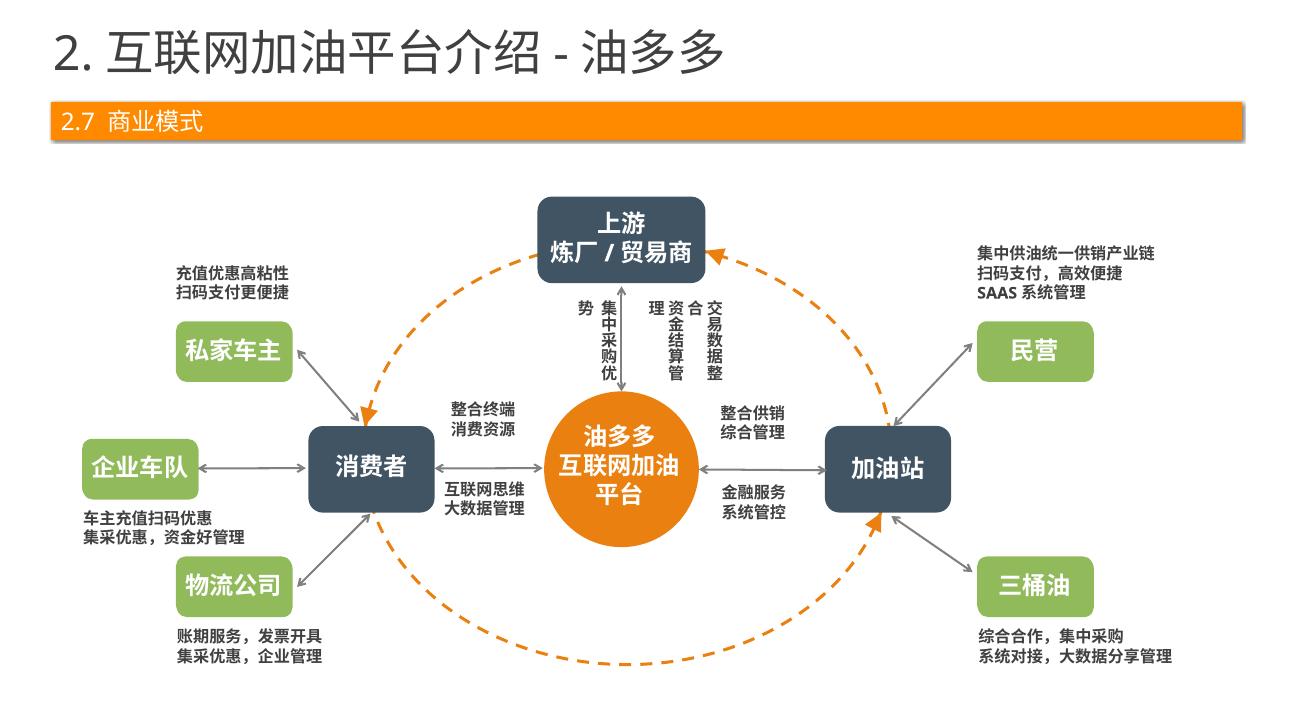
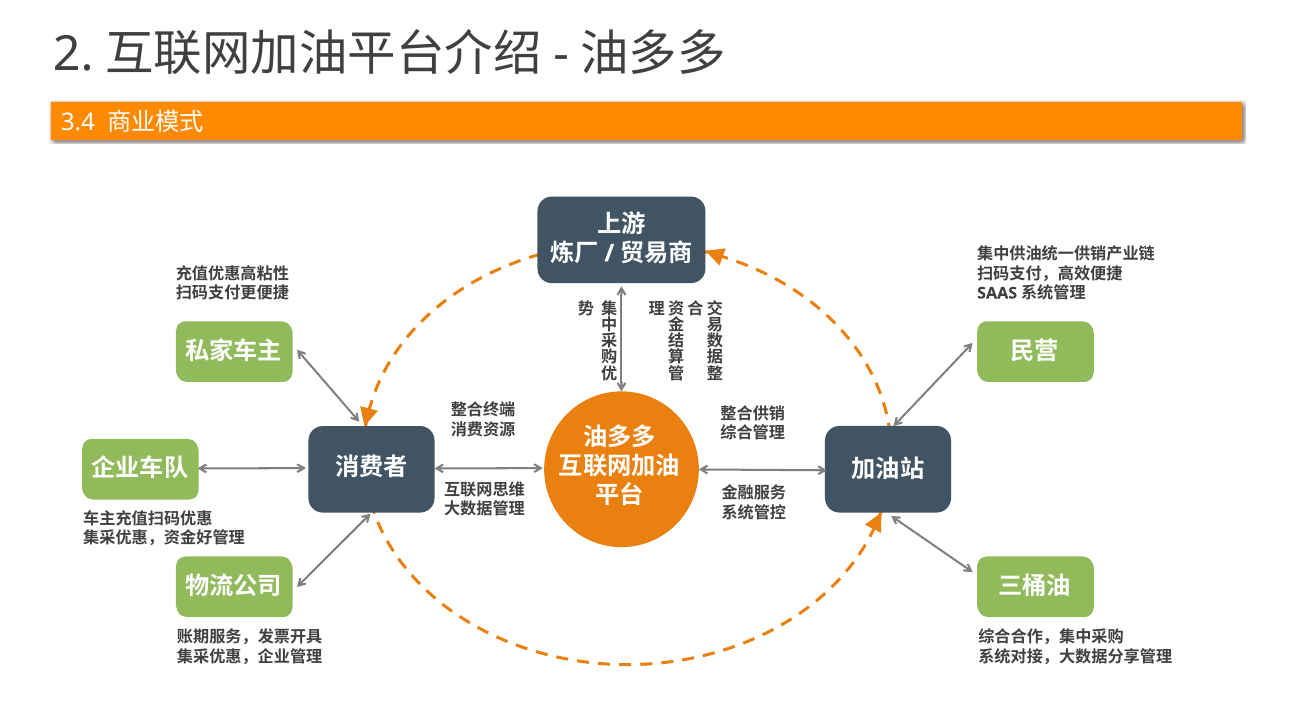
2.7: 2.7 -> 3.4 (78, 123)
